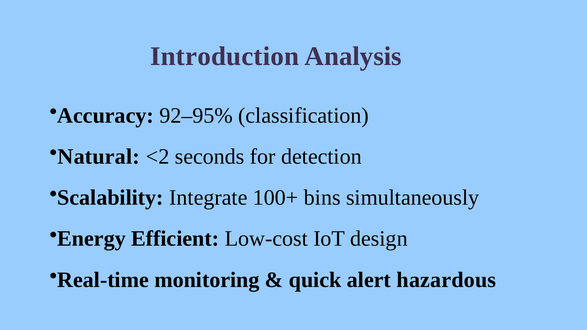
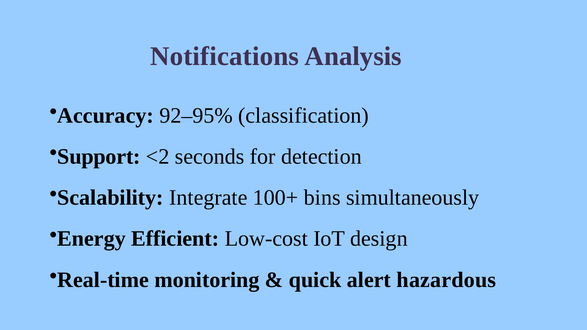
Introduction: Introduction -> Notifications (225, 56)
Natural: Natural -> Support (99, 157)
